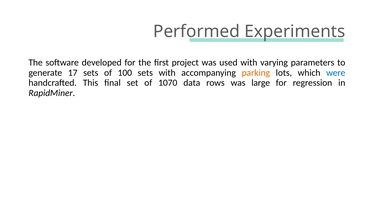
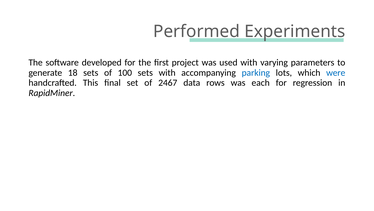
17: 17 -> 18 (73, 72)
parking colour: orange -> blue (256, 72)
1070: 1070 -> 2467 (168, 83)
large: large -> each (261, 83)
